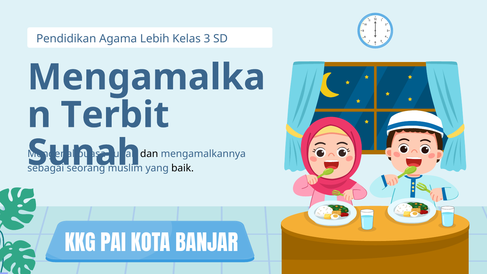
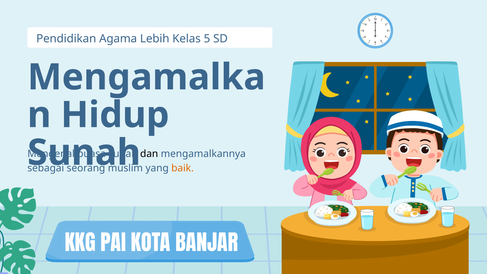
3: 3 -> 5 (207, 39)
Terbit: Terbit -> Hidup (115, 115)
baik colour: black -> orange (183, 168)
